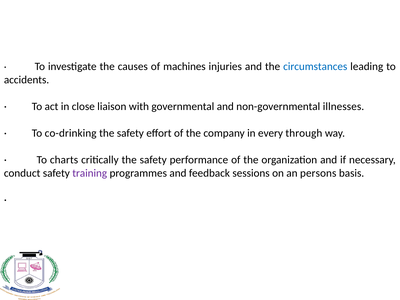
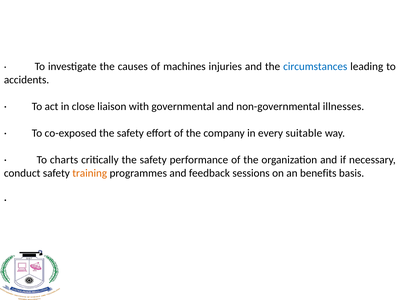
co-drinking: co-drinking -> co-exposed (71, 133)
through: through -> suitable (304, 133)
training colour: purple -> orange (90, 173)
persons: persons -> benefits (318, 173)
